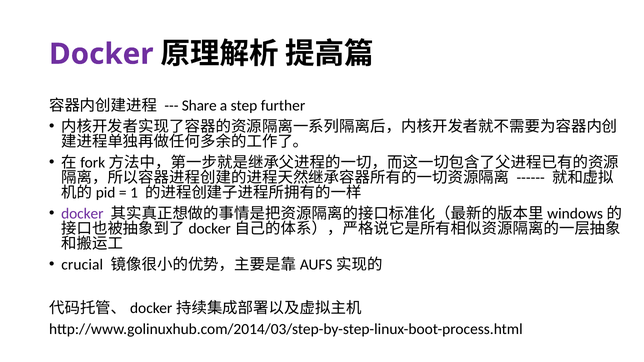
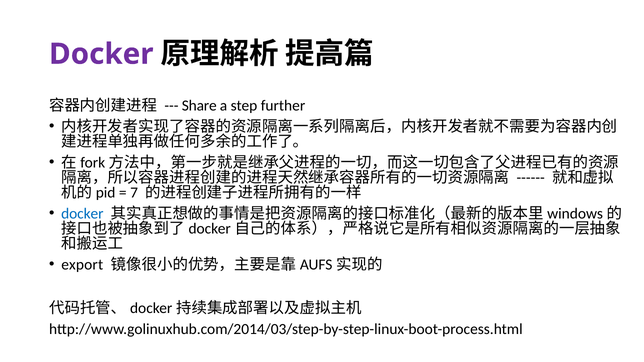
1: 1 -> 7 (134, 193)
docker colour: purple -> blue (82, 214)
crucial: crucial -> export (82, 265)
